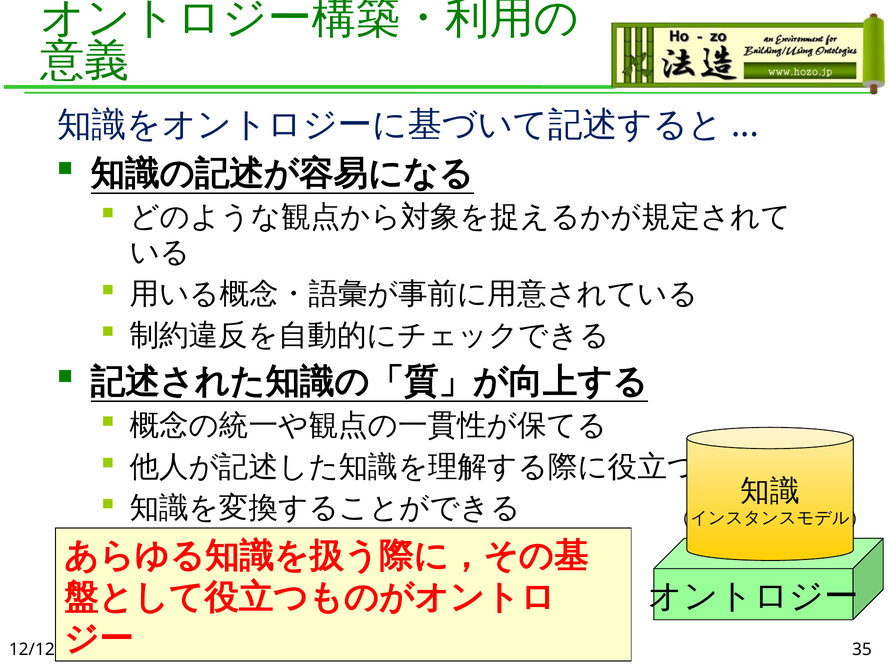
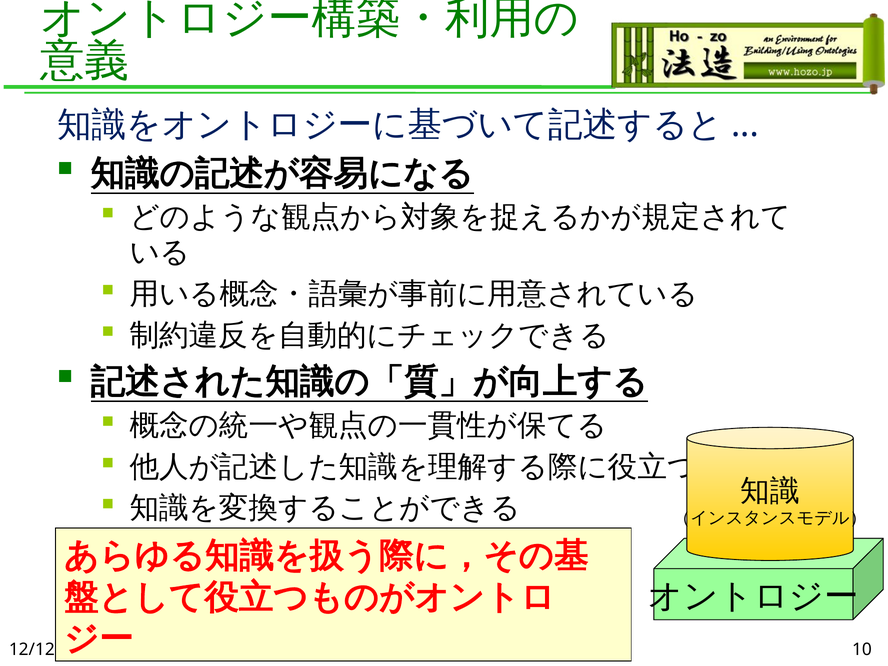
35: 35 -> 10 (862, 650)
